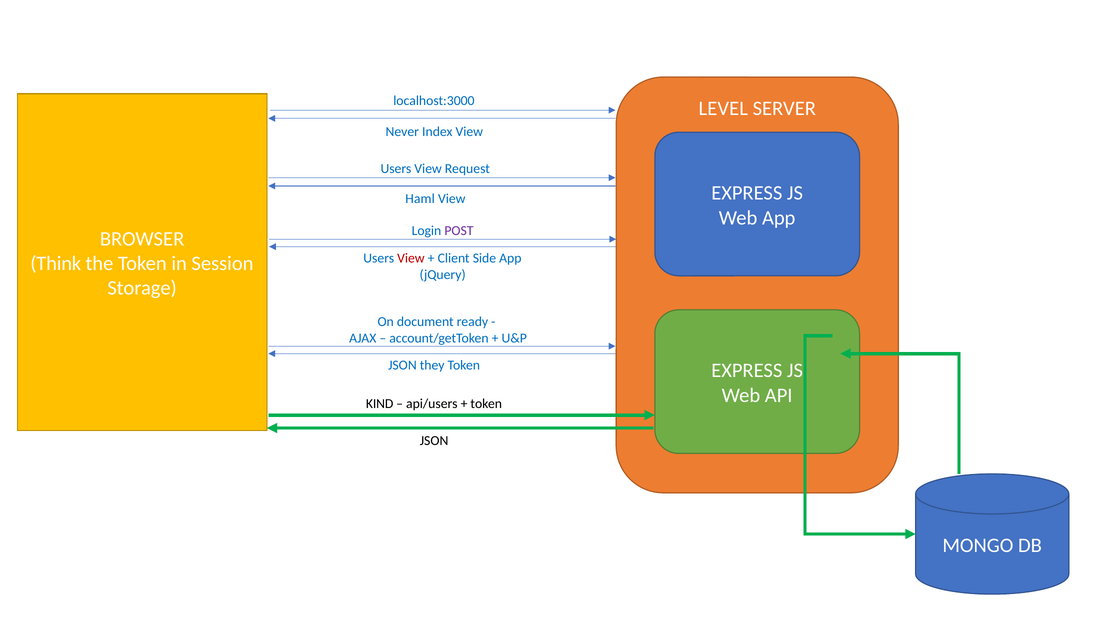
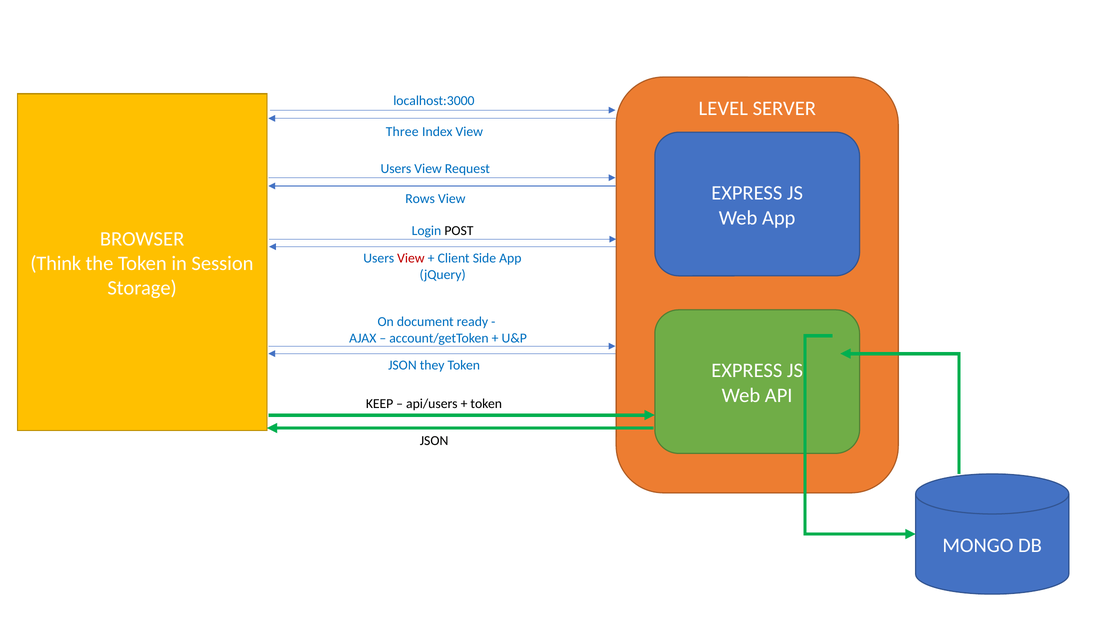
Never: Never -> Three (402, 132)
Haml: Haml -> Rows (420, 199)
POST colour: purple -> black (459, 231)
KIND: KIND -> KEEP (380, 404)
